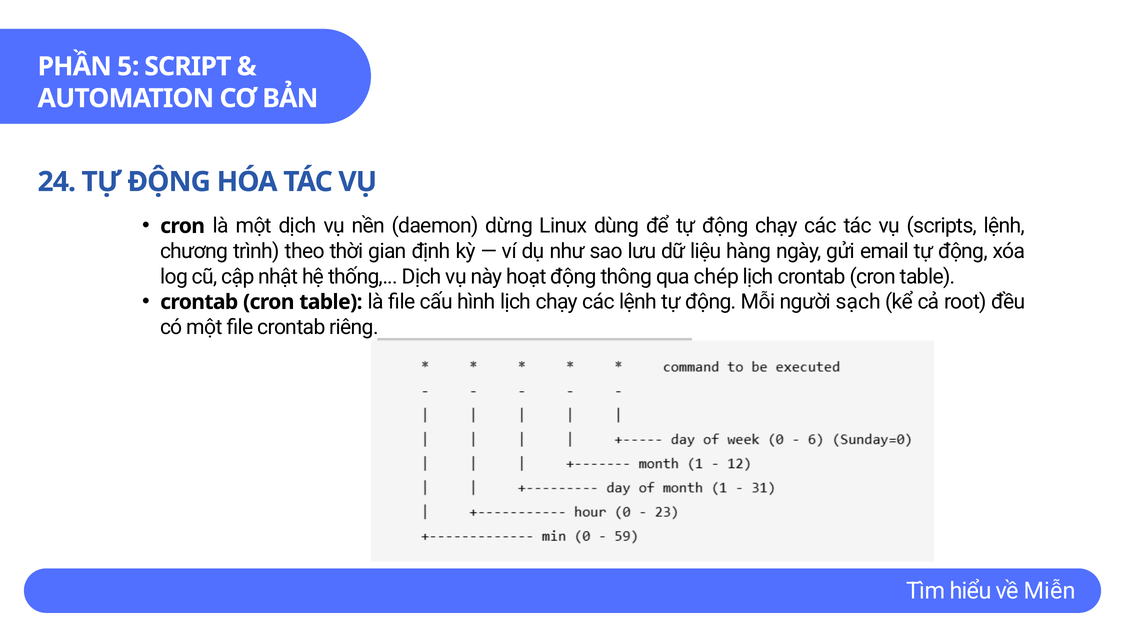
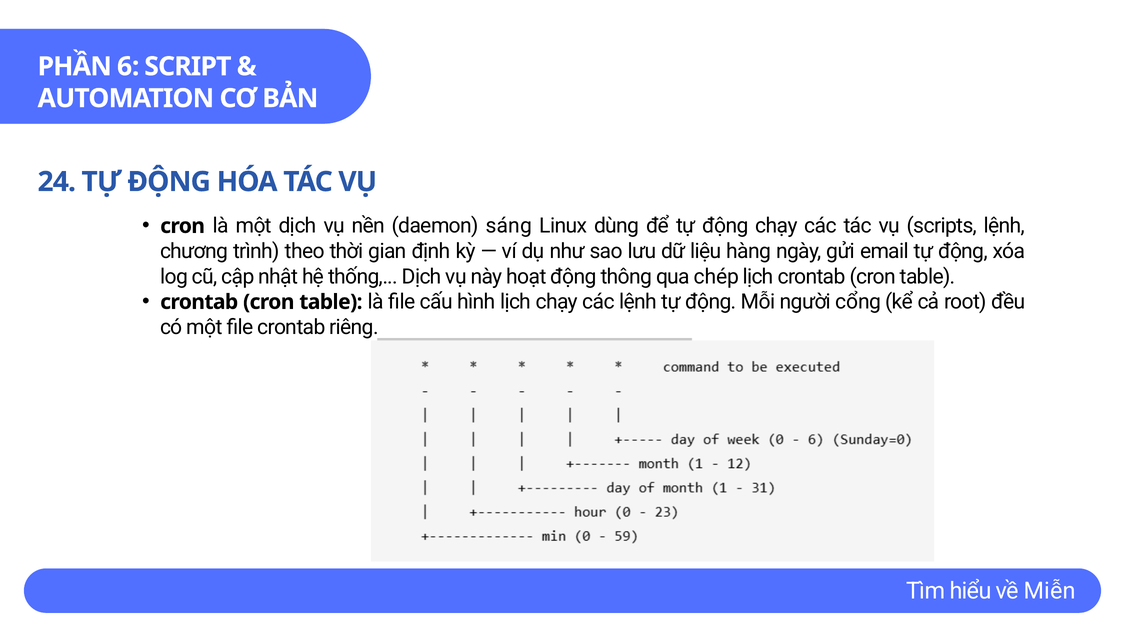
5: 5 -> 6 (128, 66)
dừng: dừng -> sáng (509, 226)
sạch: sạch -> cổng (858, 302)
